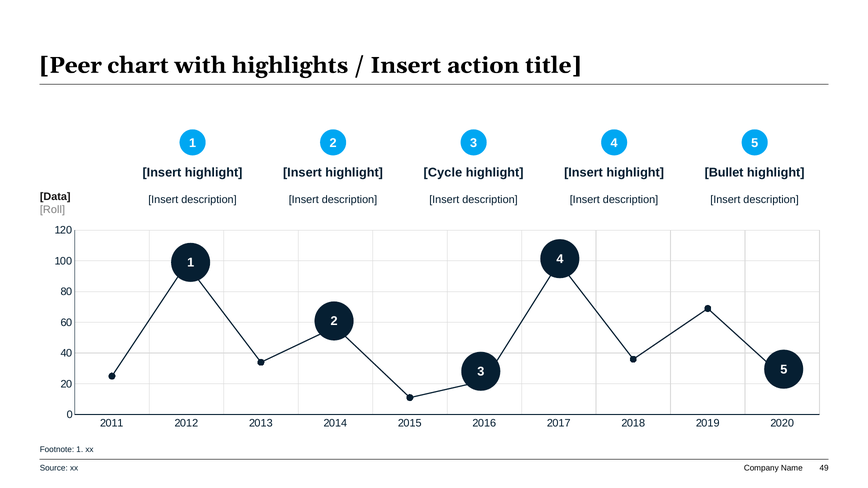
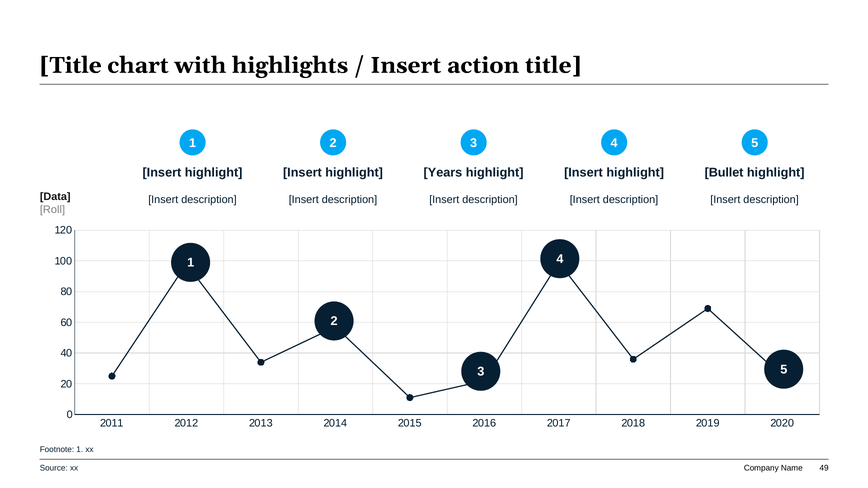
Peer: Peer -> Title (71, 65)
Cycle: Cycle -> Years (443, 173)
